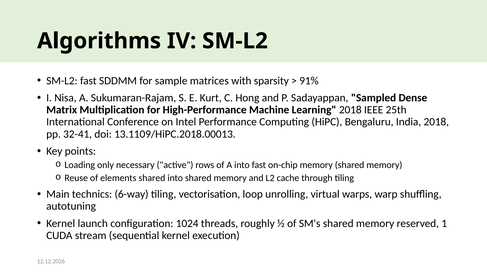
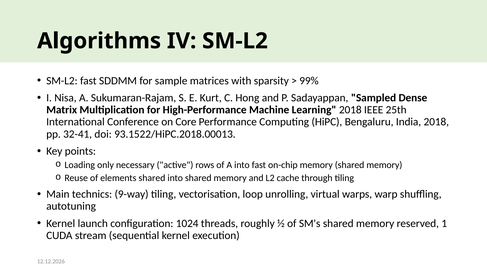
91%: 91% -> 99% (309, 81)
Intel: Intel -> Core (186, 122)
13.1109/HiPC.2018.00013: 13.1109/HiPC.2018.00013 -> 93.1522/HiPC.2018.00013 (175, 134)
6-way: 6-way -> 9-way (132, 194)
